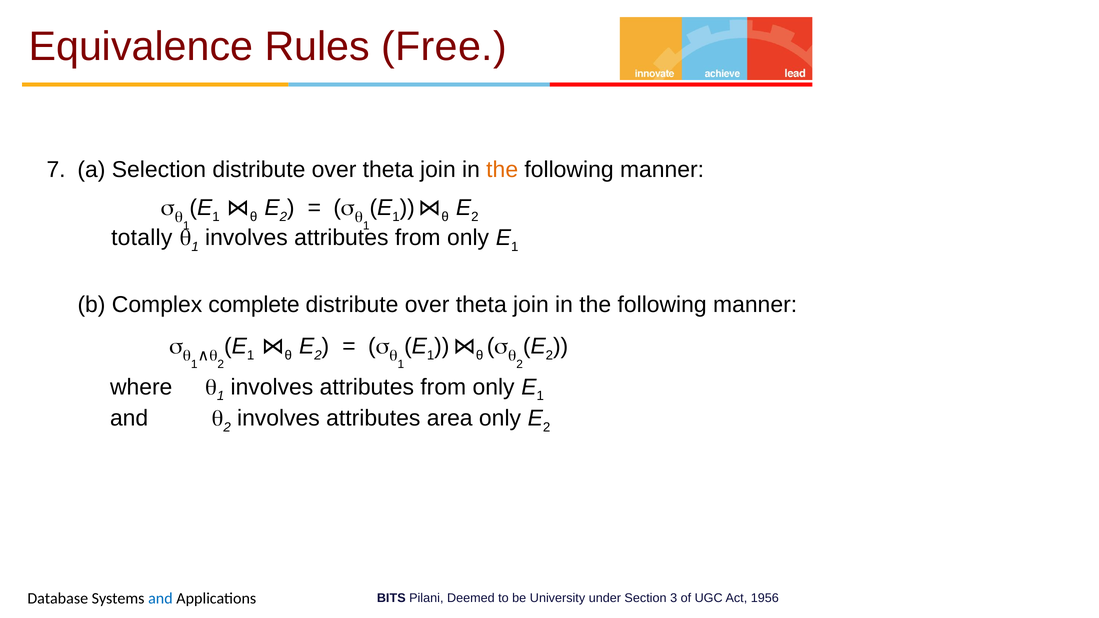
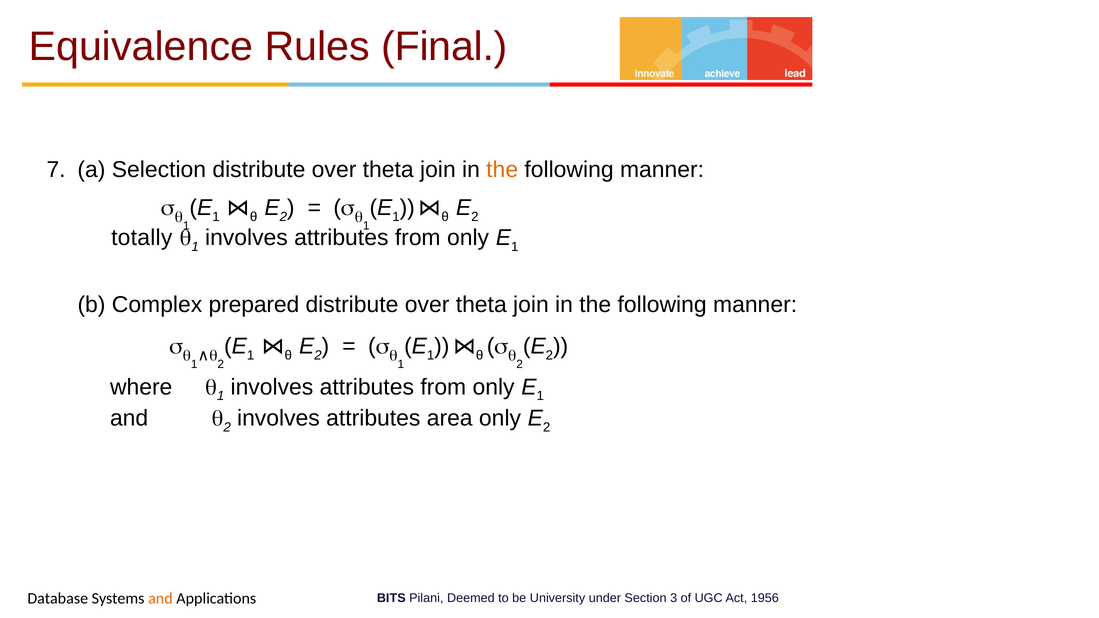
Free: Free -> Final (444, 46)
complete: complete -> prepared (254, 305)
and colour: blue -> orange (160, 599)
